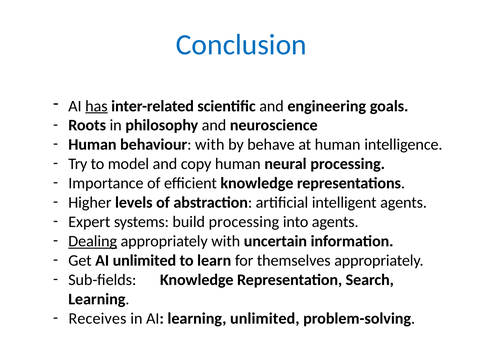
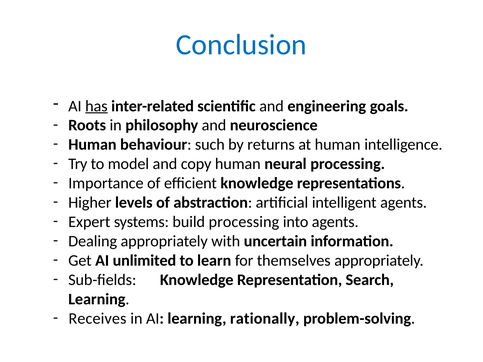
behaviour with: with -> such (210, 145)
behave: behave -> returns (271, 145)
Dealing underline: present -> none (93, 241)
learning unlimited: unlimited -> rationally (265, 319)
